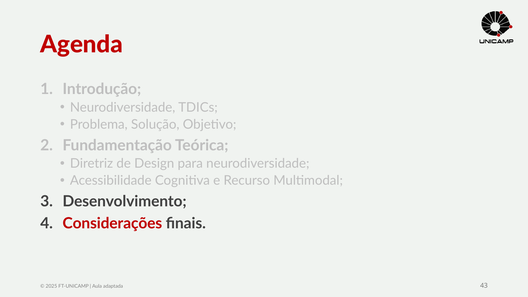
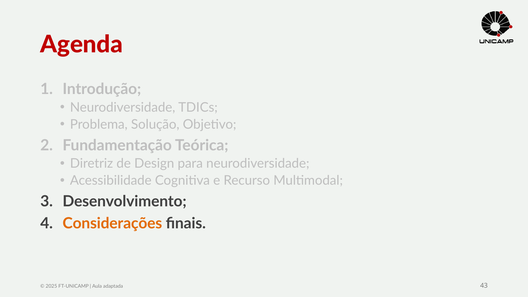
Considerações colour: red -> orange (112, 224)
